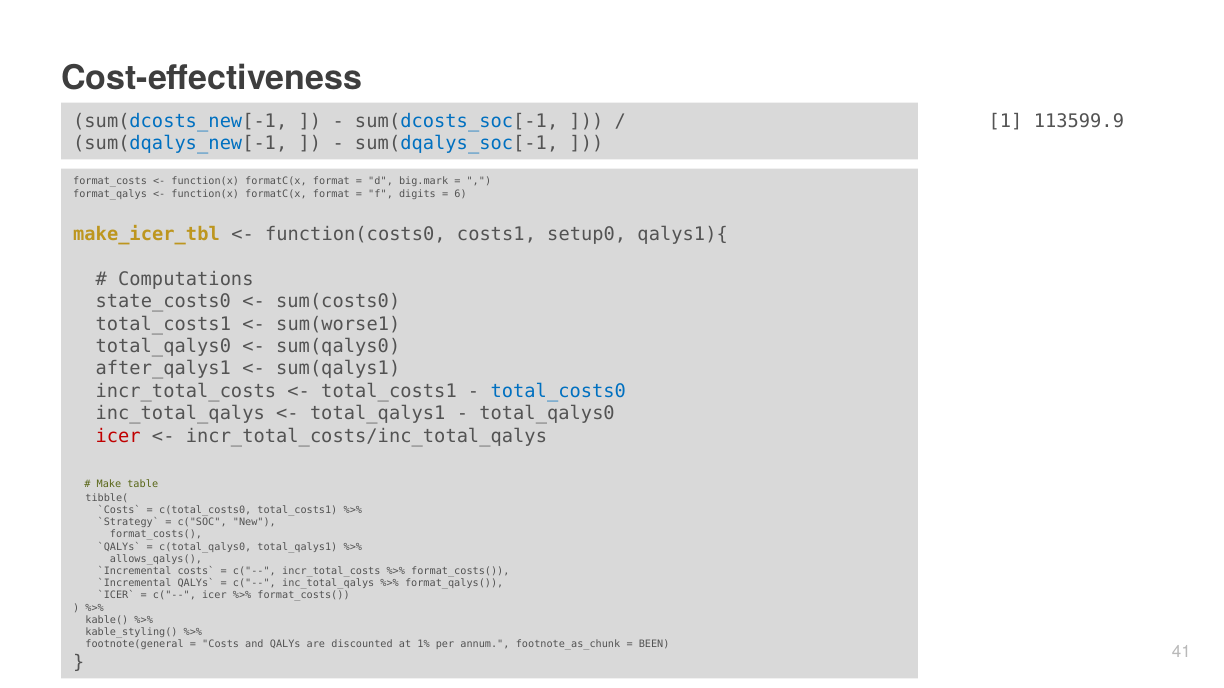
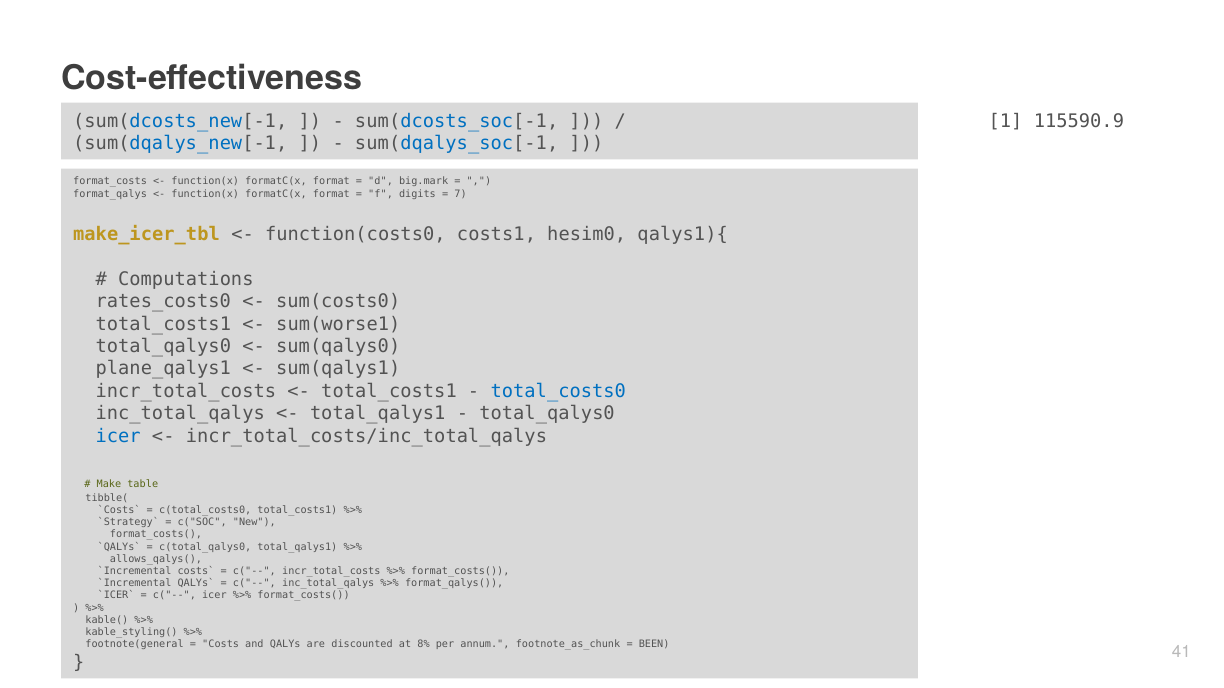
113599.9: 113599.9 -> 115590.9 (1079, 121)
6: 6 -> 7 (461, 194)
setup0: setup0 -> hesim0 (587, 234)
state_costs0: state_costs0 -> rates_costs0 (163, 302)
after_qalys1: after_qalys1 -> plane_qalys1 (163, 369)
icer colour: red -> blue (118, 436)
1%: 1% -> 8% (424, 645)
